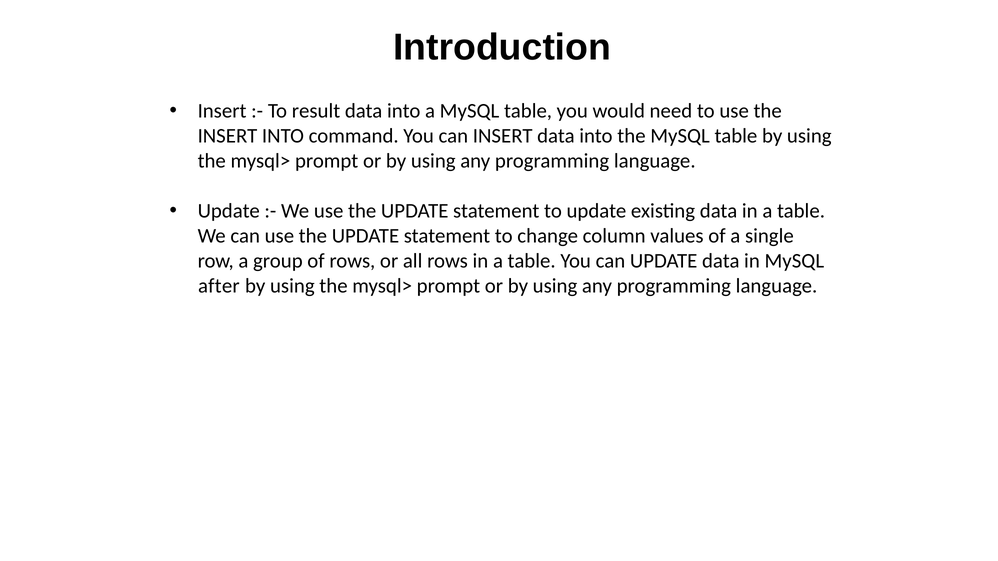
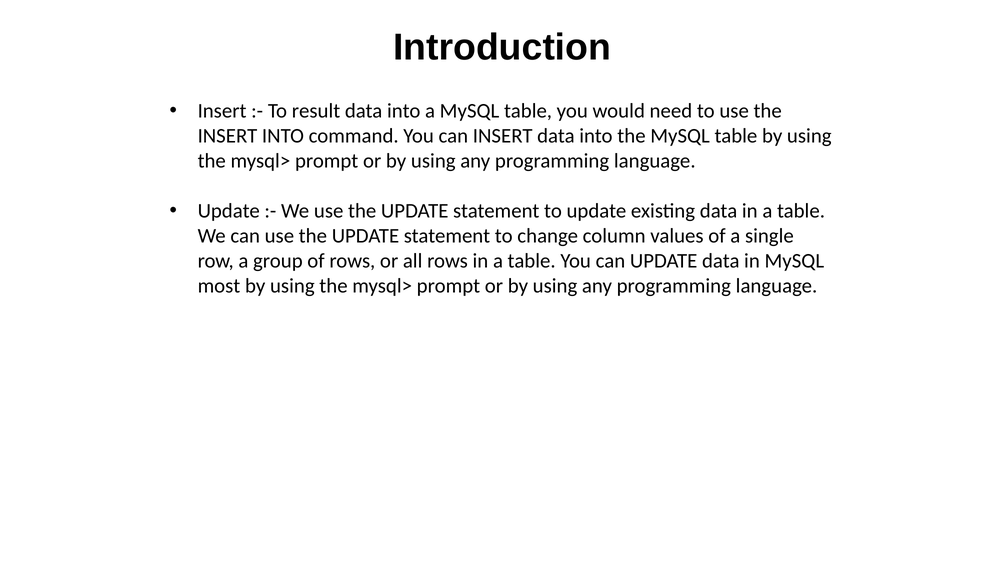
after: after -> most (219, 286)
